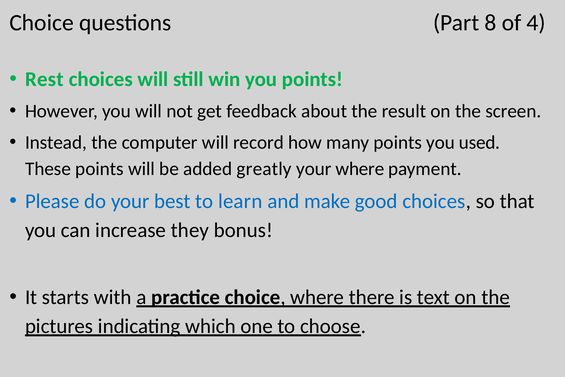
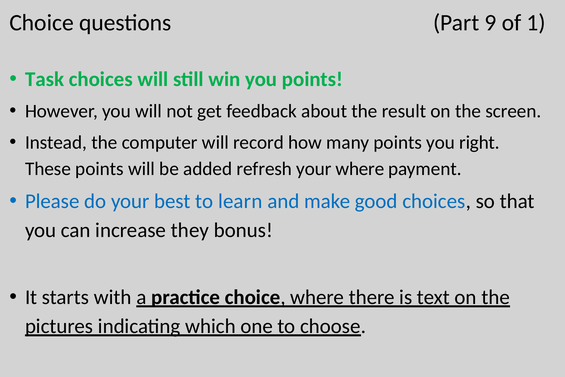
8: 8 -> 9 (491, 23)
4: 4 -> 1 (536, 23)
Rest: Rest -> Task (45, 79)
used: used -> right (479, 142)
greatly: greatly -> refresh (264, 169)
